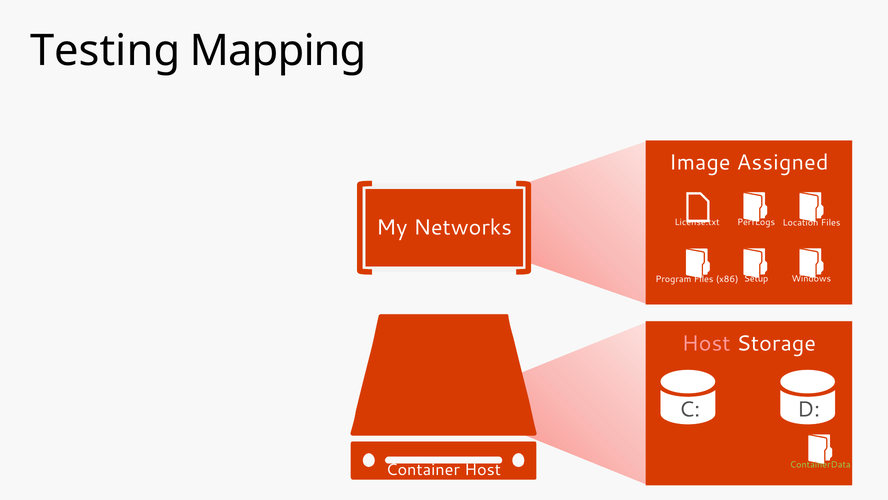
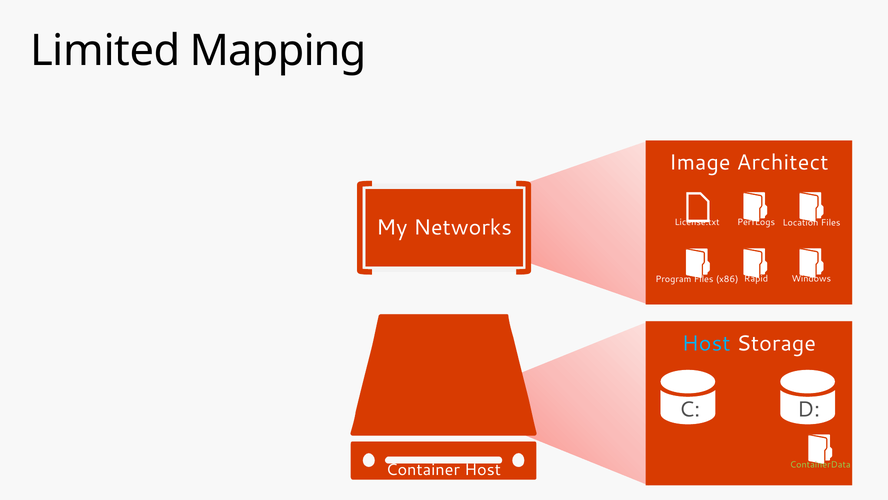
Testing: Testing -> Limited (105, 51)
Assigned: Assigned -> Architect (783, 162)
Setup: Setup -> Rapid (756, 278)
Host colour: pink -> light blue (706, 343)
